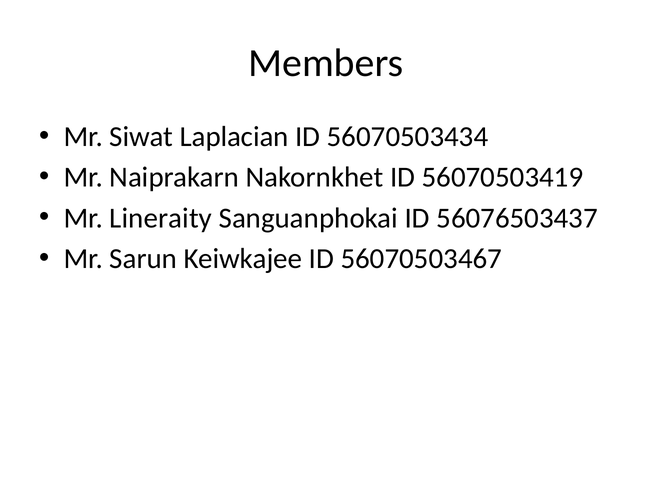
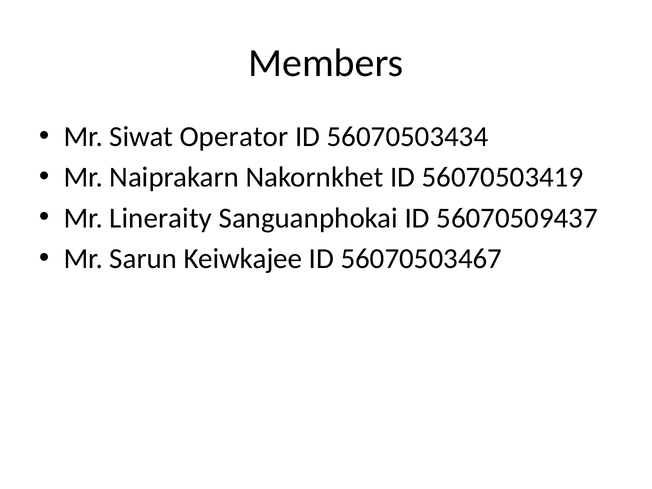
Laplacian: Laplacian -> Operator (234, 137)
56076503437: 56076503437 -> 56070509437 (517, 218)
